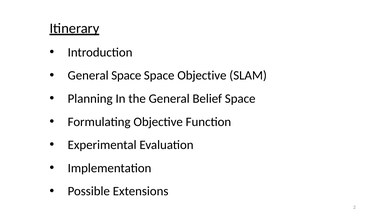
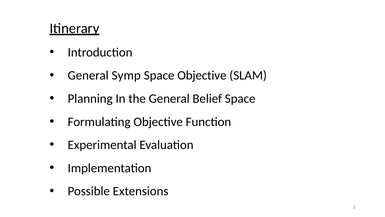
General Space: Space -> Symp (126, 75)
